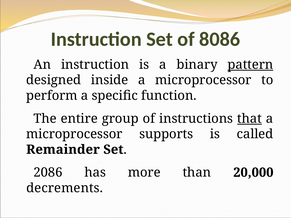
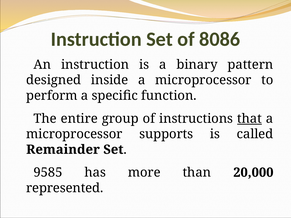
pattern underline: present -> none (250, 65)
2086: 2086 -> 9585 (48, 173)
decrements: decrements -> represented (65, 188)
